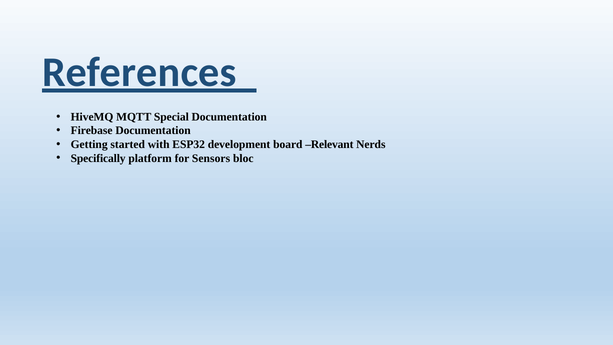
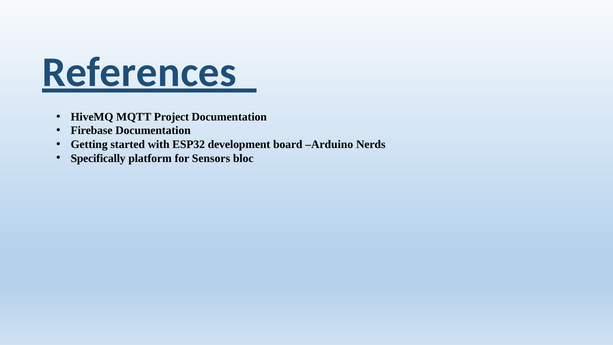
Special: Special -> Project (171, 117)
Relevant: Relevant -> Arduino (329, 144)
